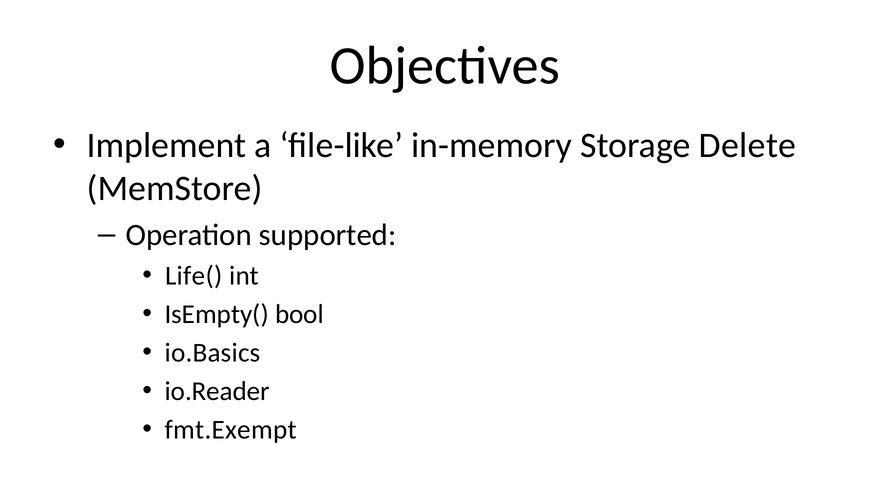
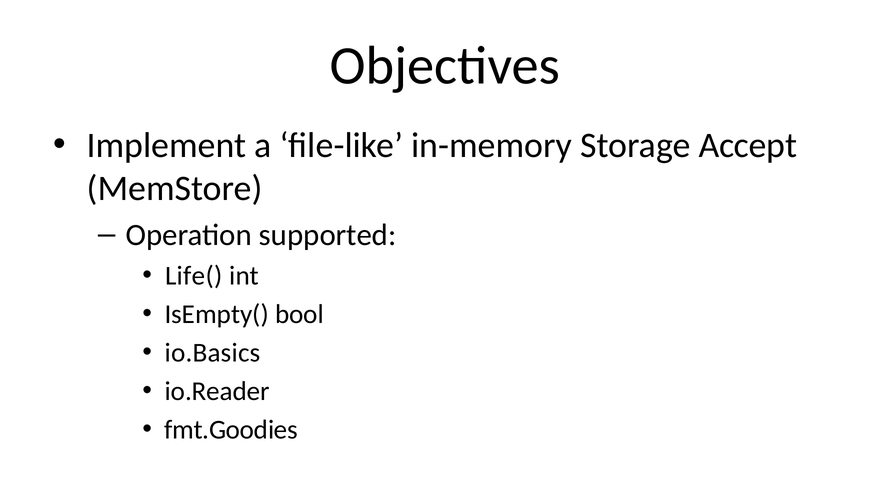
Delete: Delete -> Accept (748, 145)
fmt.Exempt: fmt.Exempt -> fmt.Goodies (231, 430)
